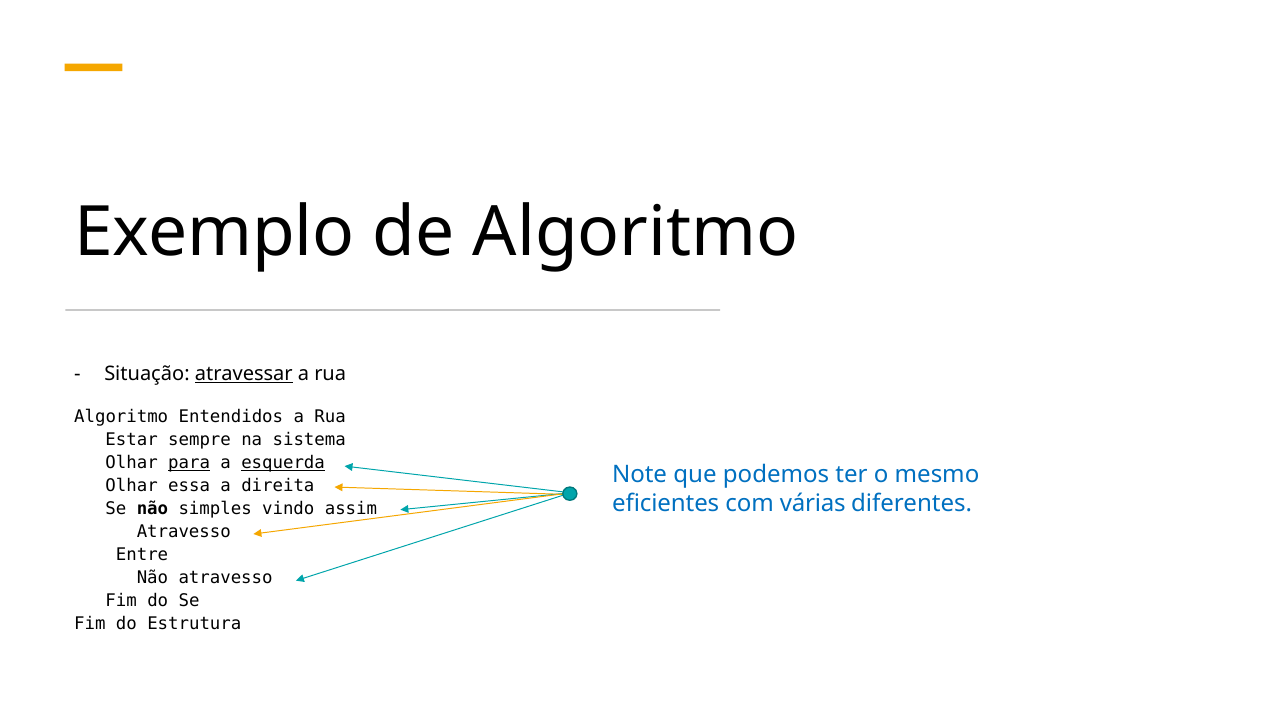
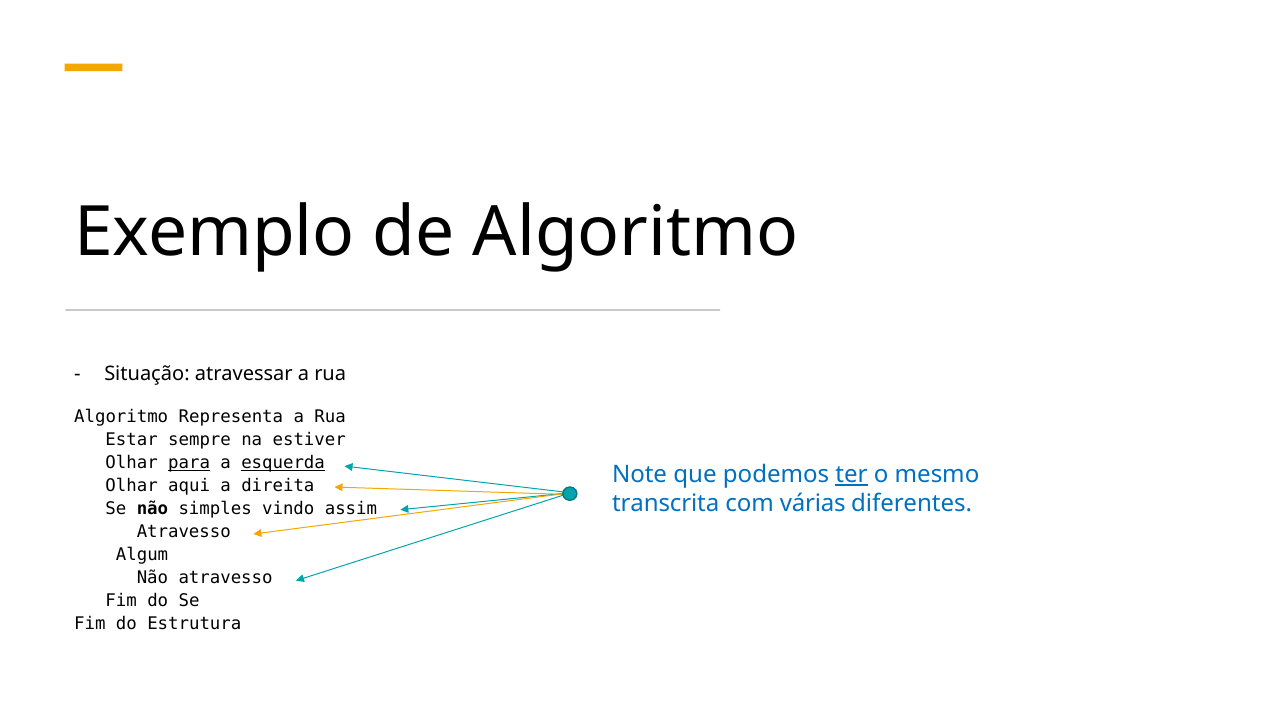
atravessar underline: present -> none (244, 374)
Entendidos: Entendidos -> Representa (231, 417)
sistema: sistema -> estiver (309, 440)
ter underline: none -> present (851, 475)
essa: essa -> aqui (189, 486)
eficientes: eficientes -> transcrita (666, 504)
Entre: Entre -> Algum (142, 555)
